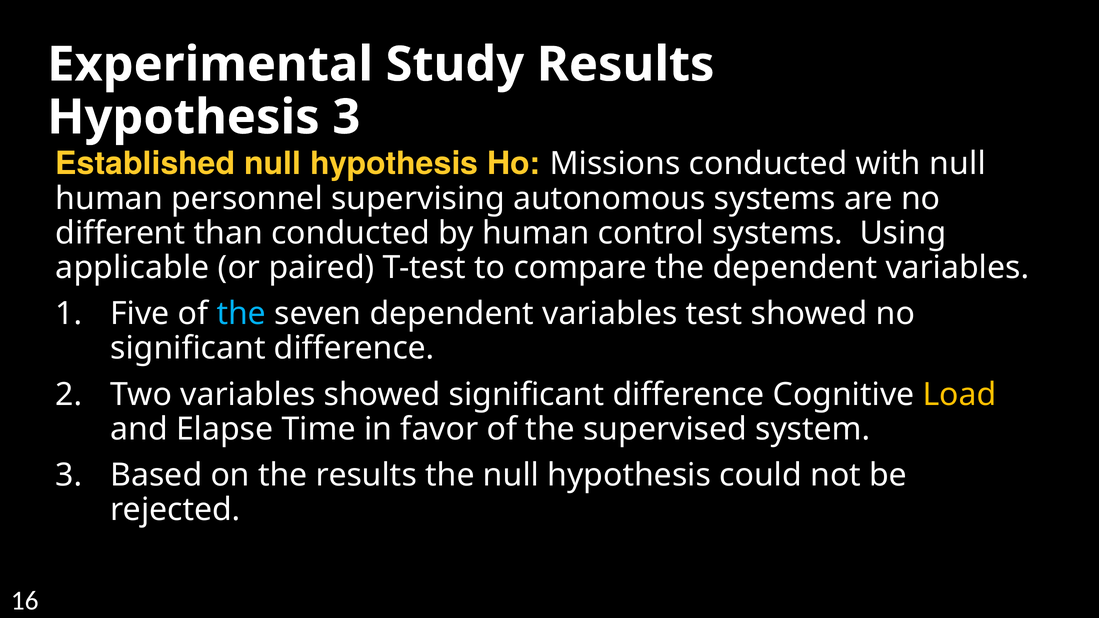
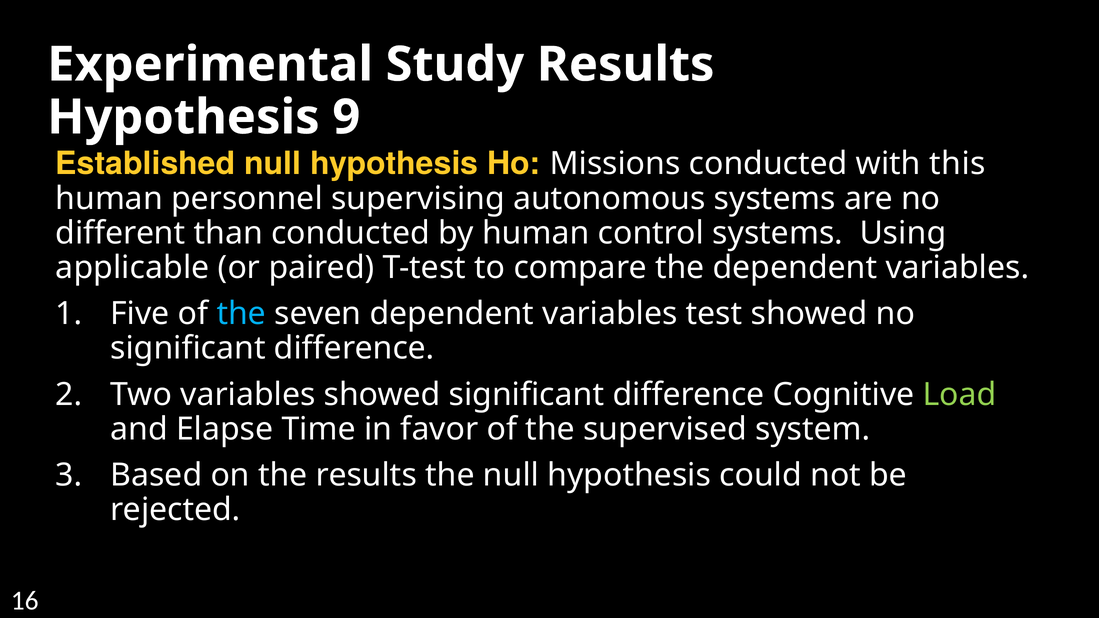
Hypothesis 3: 3 -> 9 (346, 117)
with null: null -> this (957, 164)
Load colour: yellow -> light green (960, 395)
